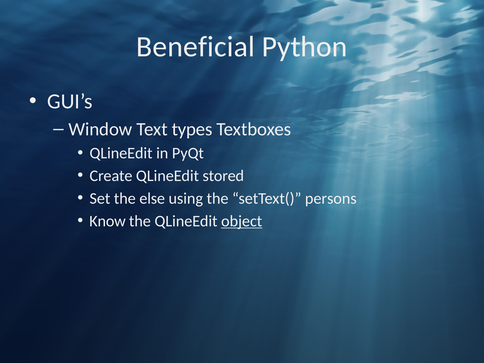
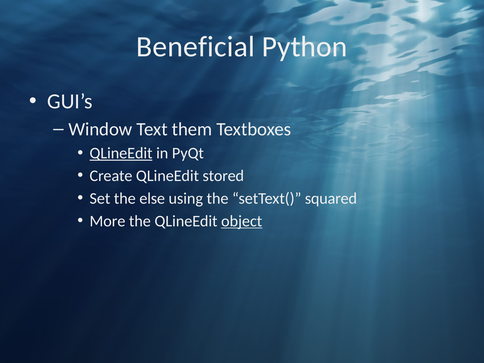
types: types -> them (192, 129)
QLineEdit underline: none -> present (121, 153)
persons: persons -> squared (331, 198)
Know: Know -> More (107, 221)
